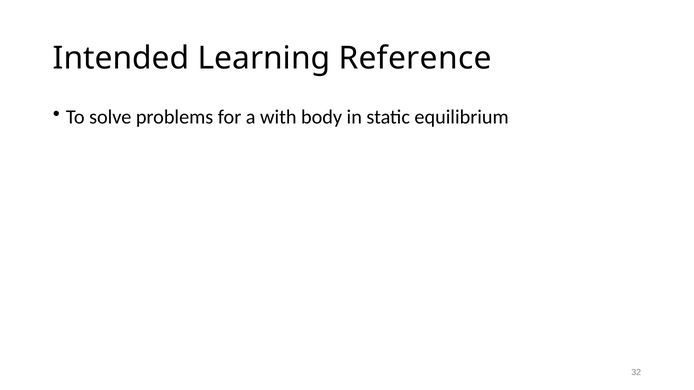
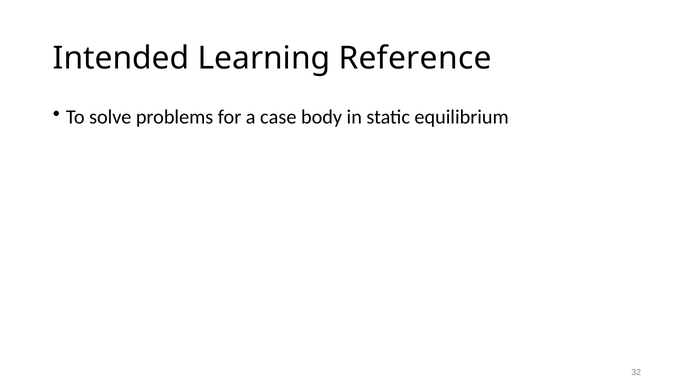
with: with -> case (278, 117)
